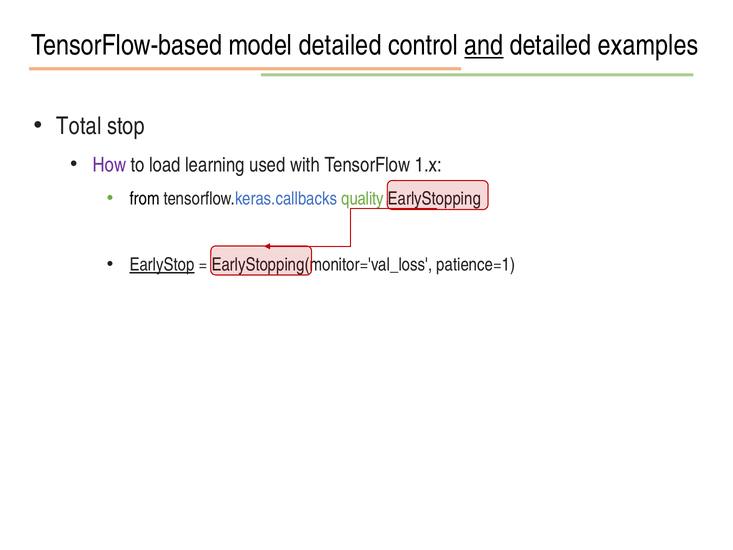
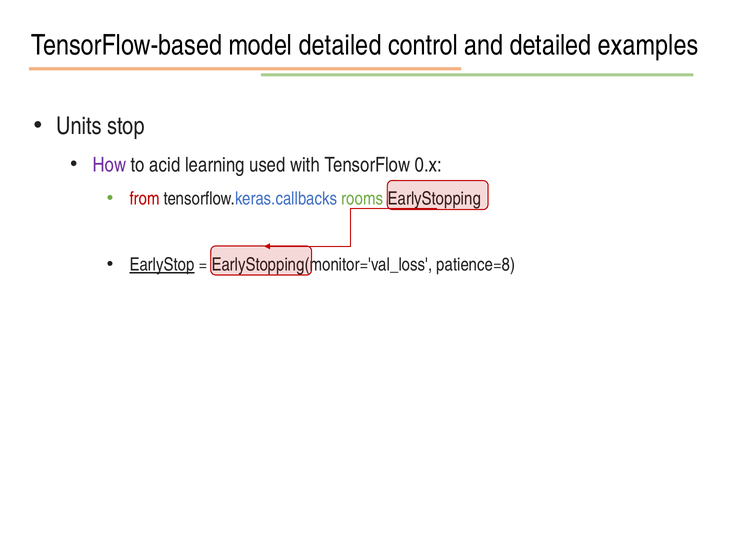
and underline: present -> none (484, 45)
Total: Total -> Units (79, 126)
load: load -> acid (165, 165)
1.x: 1.x -> 0.x (428, 165)
from colour: black -> red (145, 199)
quality: quality -> rooms (362, 199)
patience=1: patience=1 -> patience=8 (476, 265)
